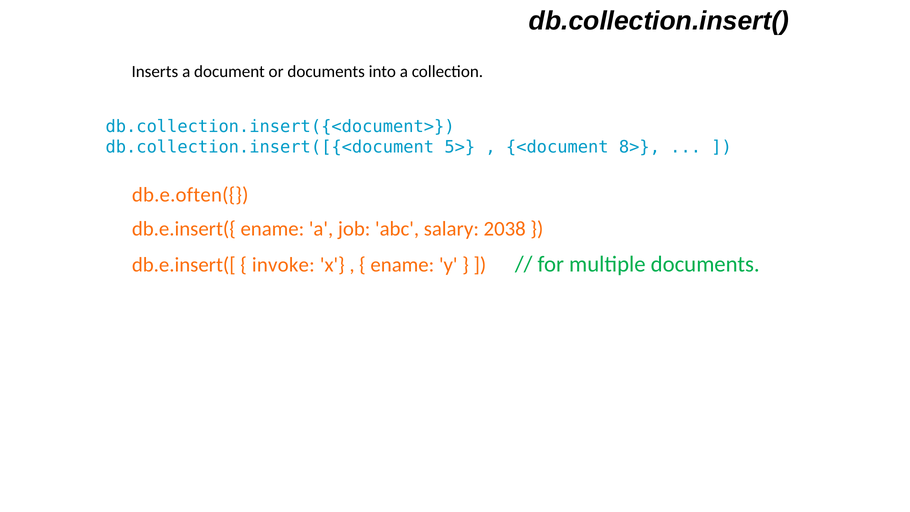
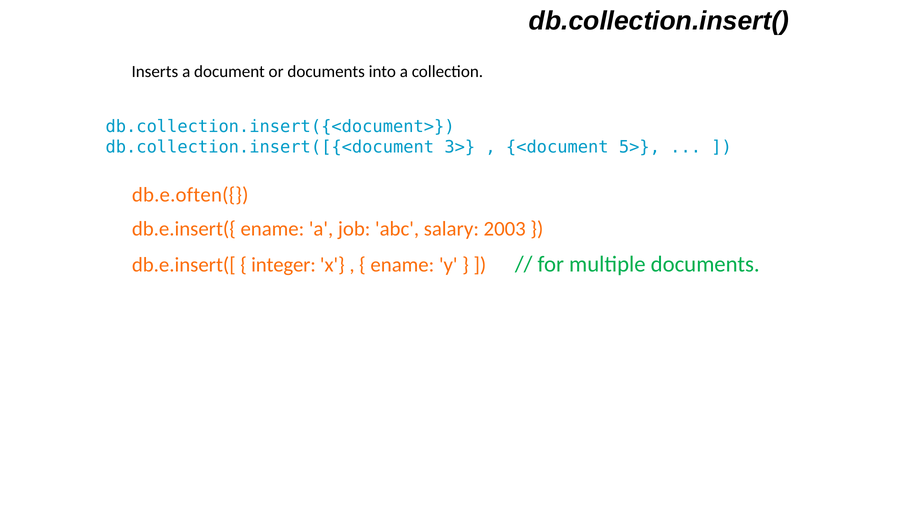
5>: 5> -> 3> (460, 147)
8>: 8> -> 5> (639, 147)
2038: 2038 -> 2003 (505, 229)
invoke: invoke -> integer (284, 265)
